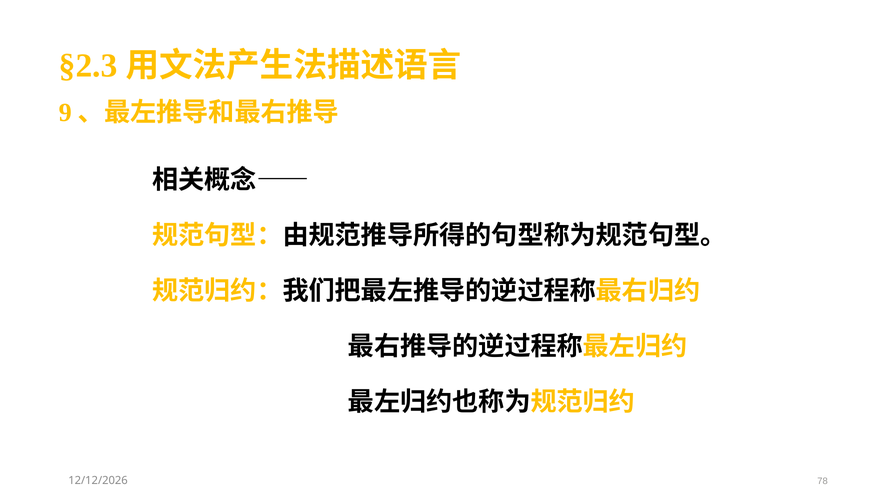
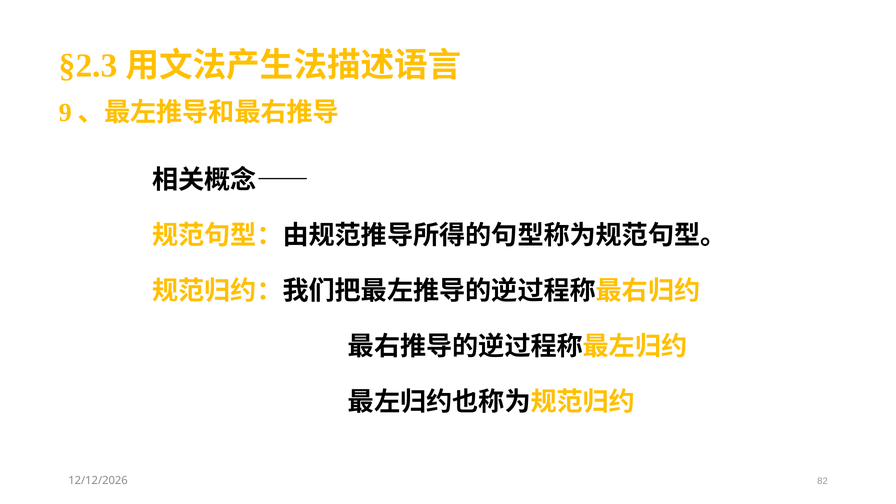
78: 78 -> 82 (823, 481)
